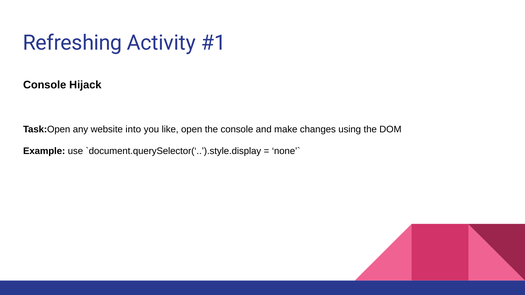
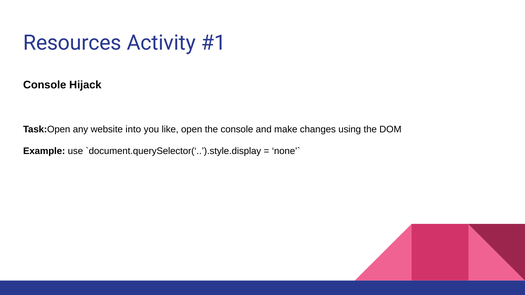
Refreshing: Refreshing -> Resources (72, 43)
